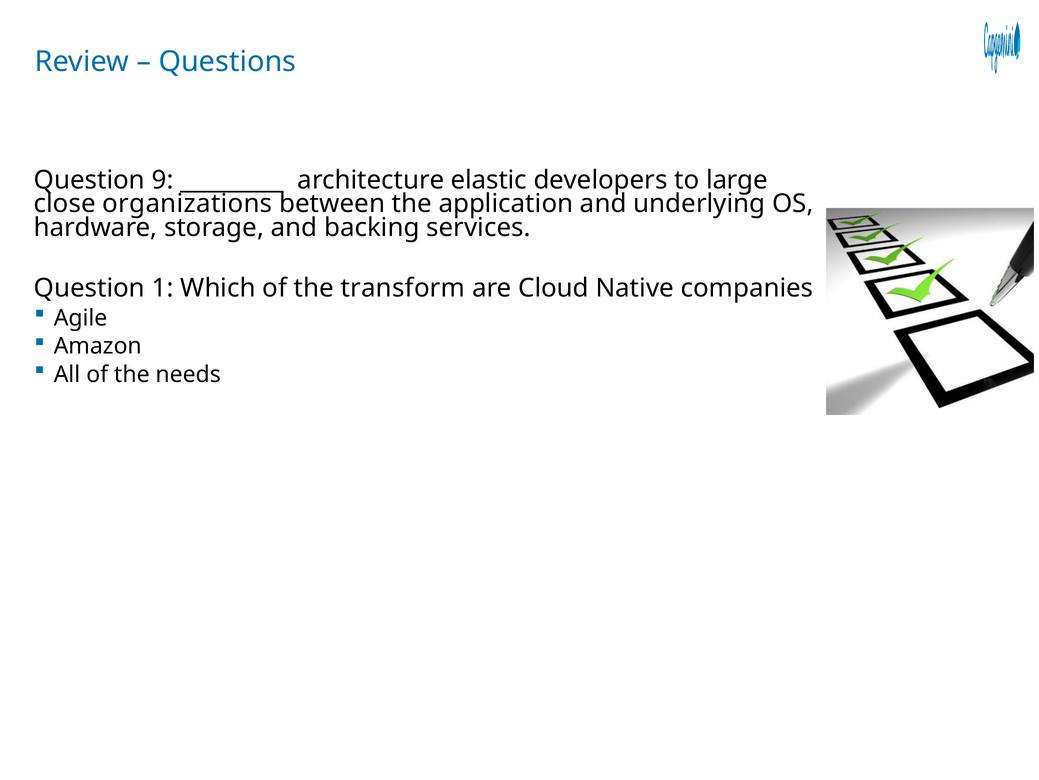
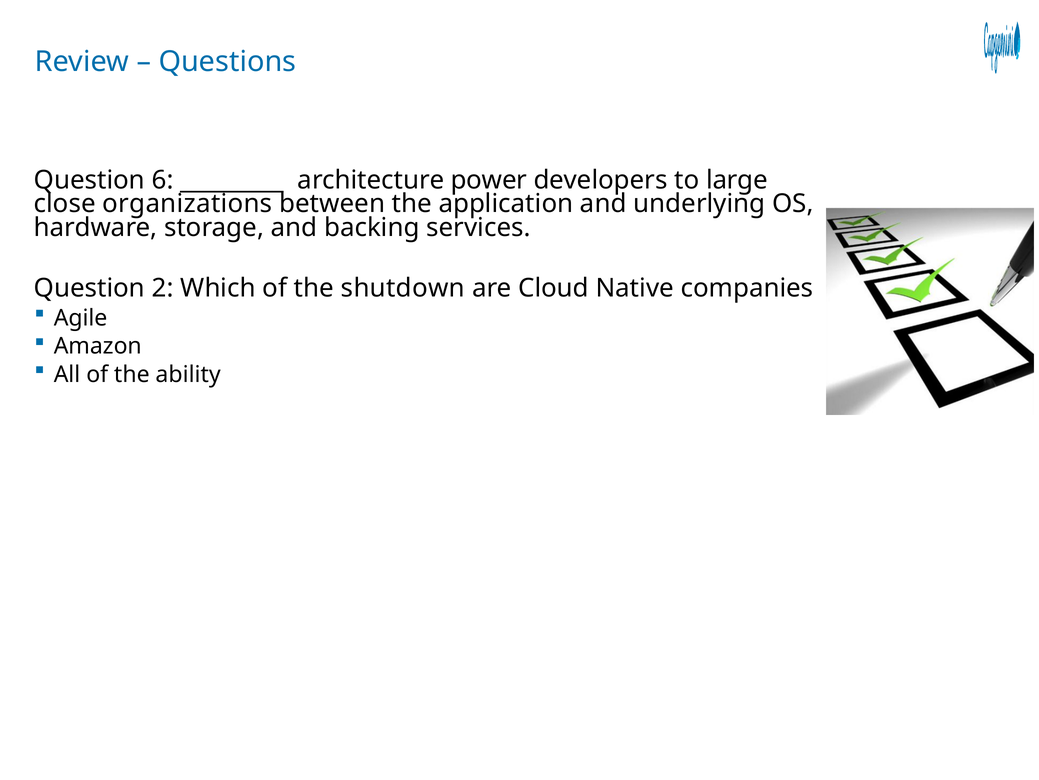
9: 9 -> 6 (163, 180)
elastic: elastic -> power (489, 180)
1: 1 -> 2 (163, 288)
transform: transform -> shutdown (403, 288)
needs: needs -> ability (188, 374)
